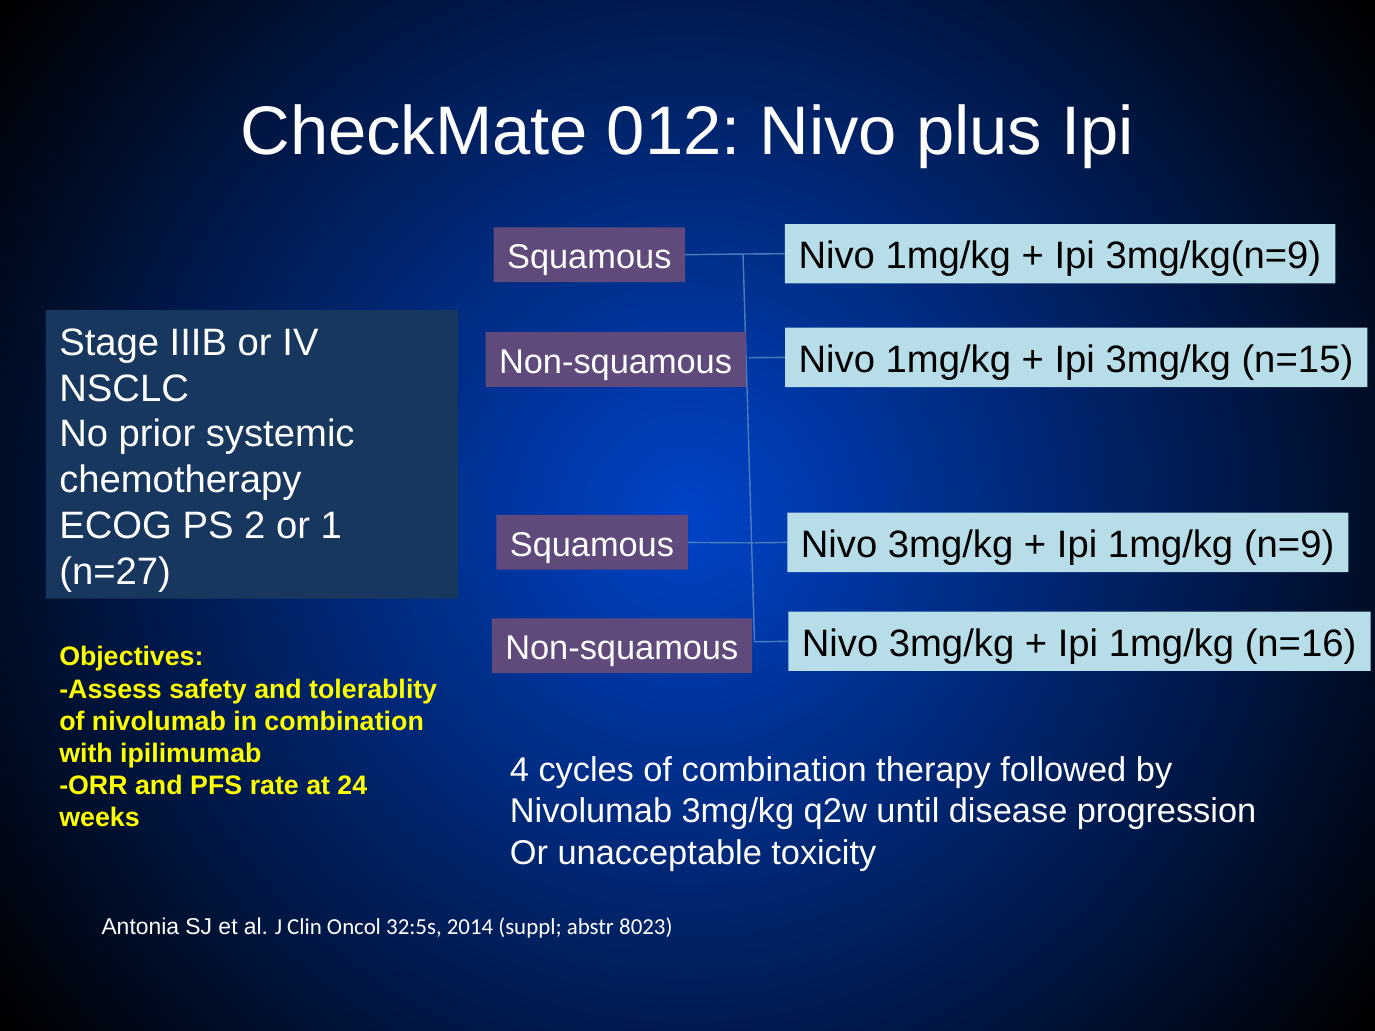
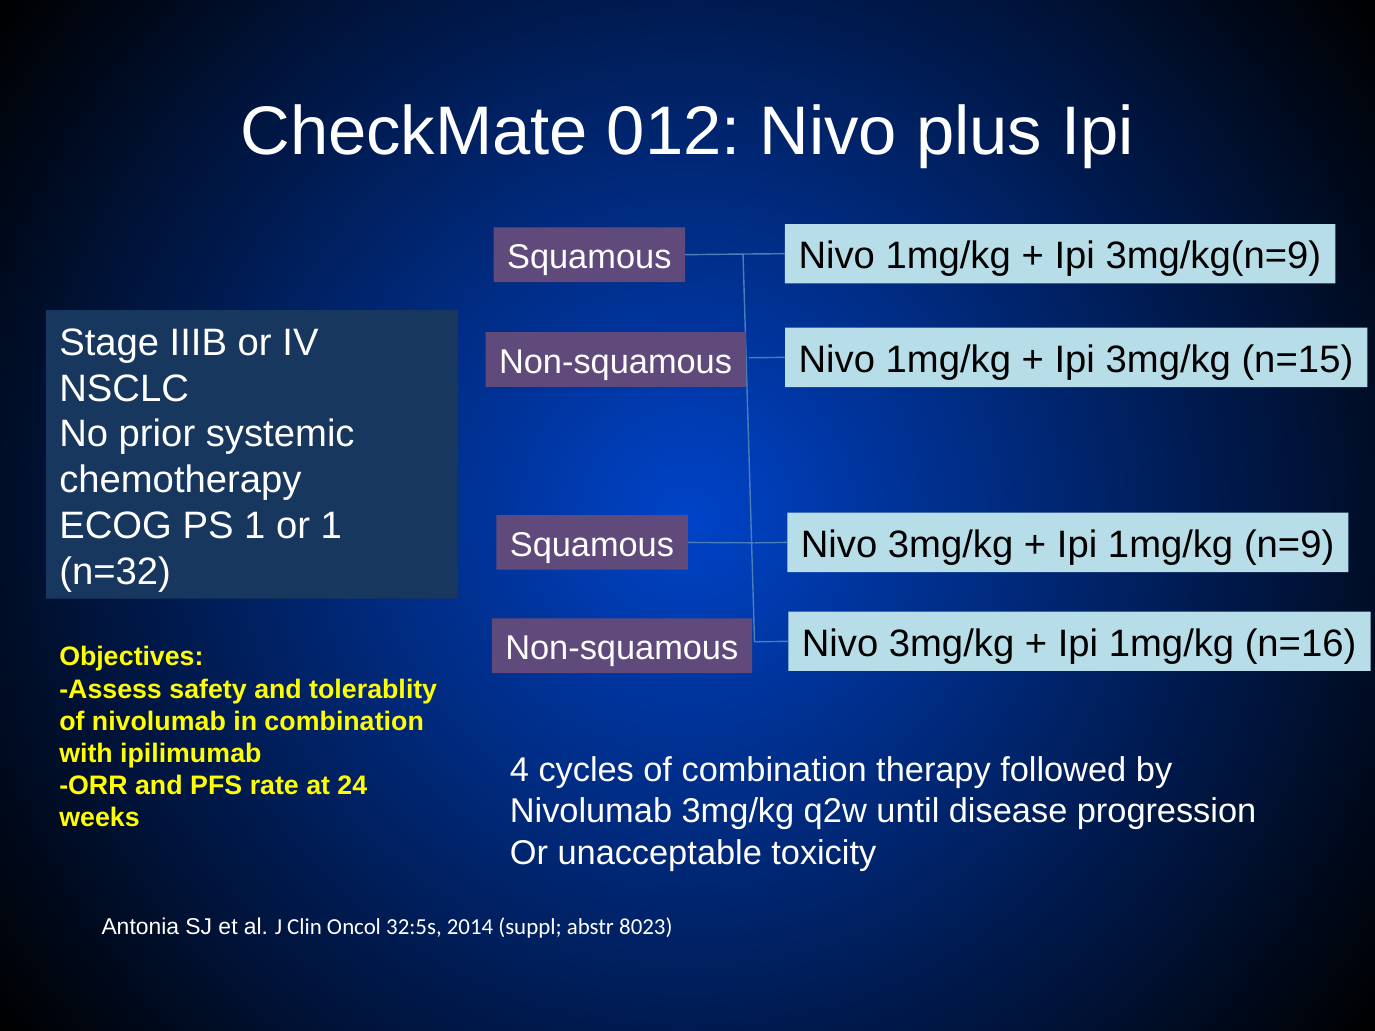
PS 2: 2 -> 1 (255, 526)
n=27: n=27 -> n=32 (115, 572)
